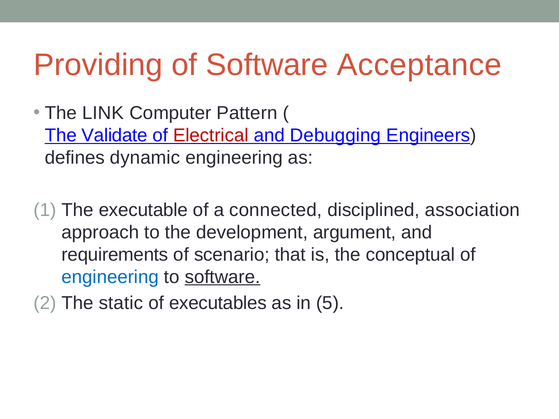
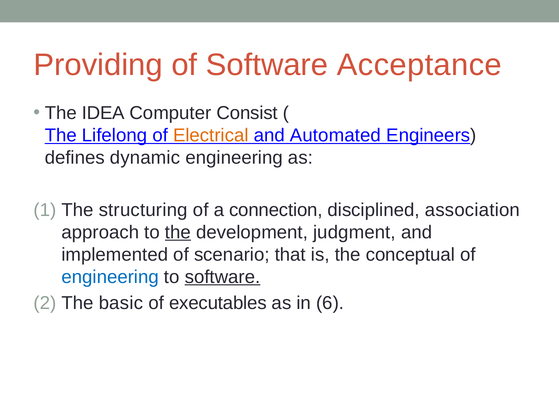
LINK: LINK -> IDEA (103, 113)
Pattern: Pattern -> Consist (247, 113)
Validate: Validate -> Lifelong (115, 135)
Electrical colour: red -> orange (211, 135)
Debugging: Debugging -> Automated (335, 135)
executable: executable -> structuring (143, 210)
connected: connected -> connection (276, 210)
the underline: none -> present (178, 232)
argument: argument -> judgment (354, 232)
requirements: requirements -> implemented (115, 255)
static: static -> basic (121, 303)
5: 5 -> 6 (330, 303)
